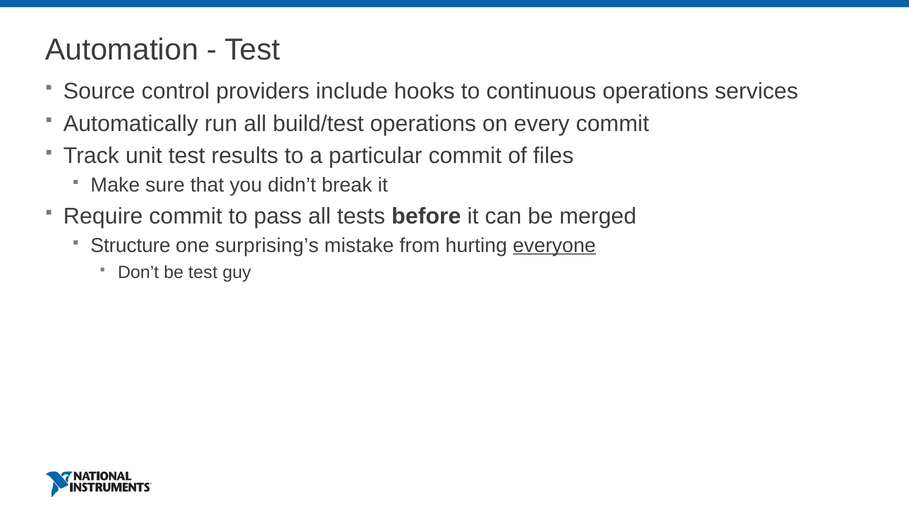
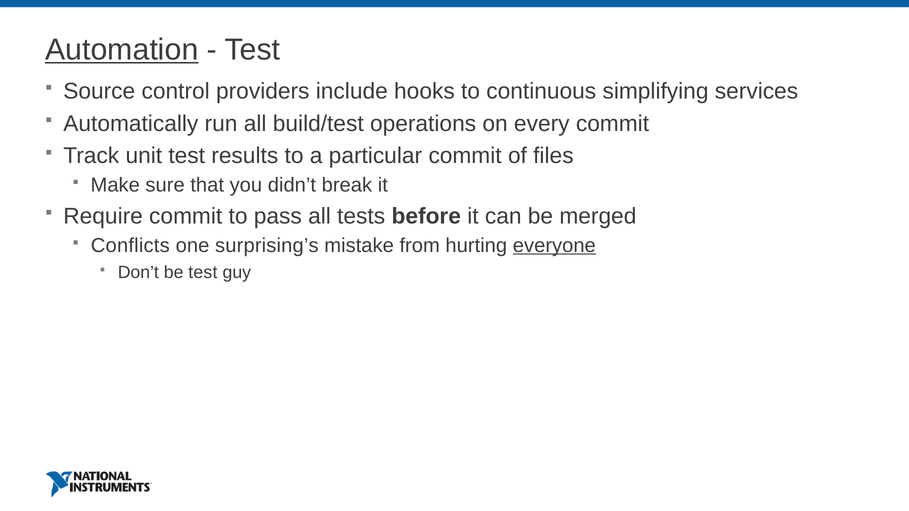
Automation underline: none -> present (122, 50)
continuous operations: operations -> simplifying (656, 91)
Structure: Structure -> Conflicts (130, 246)
